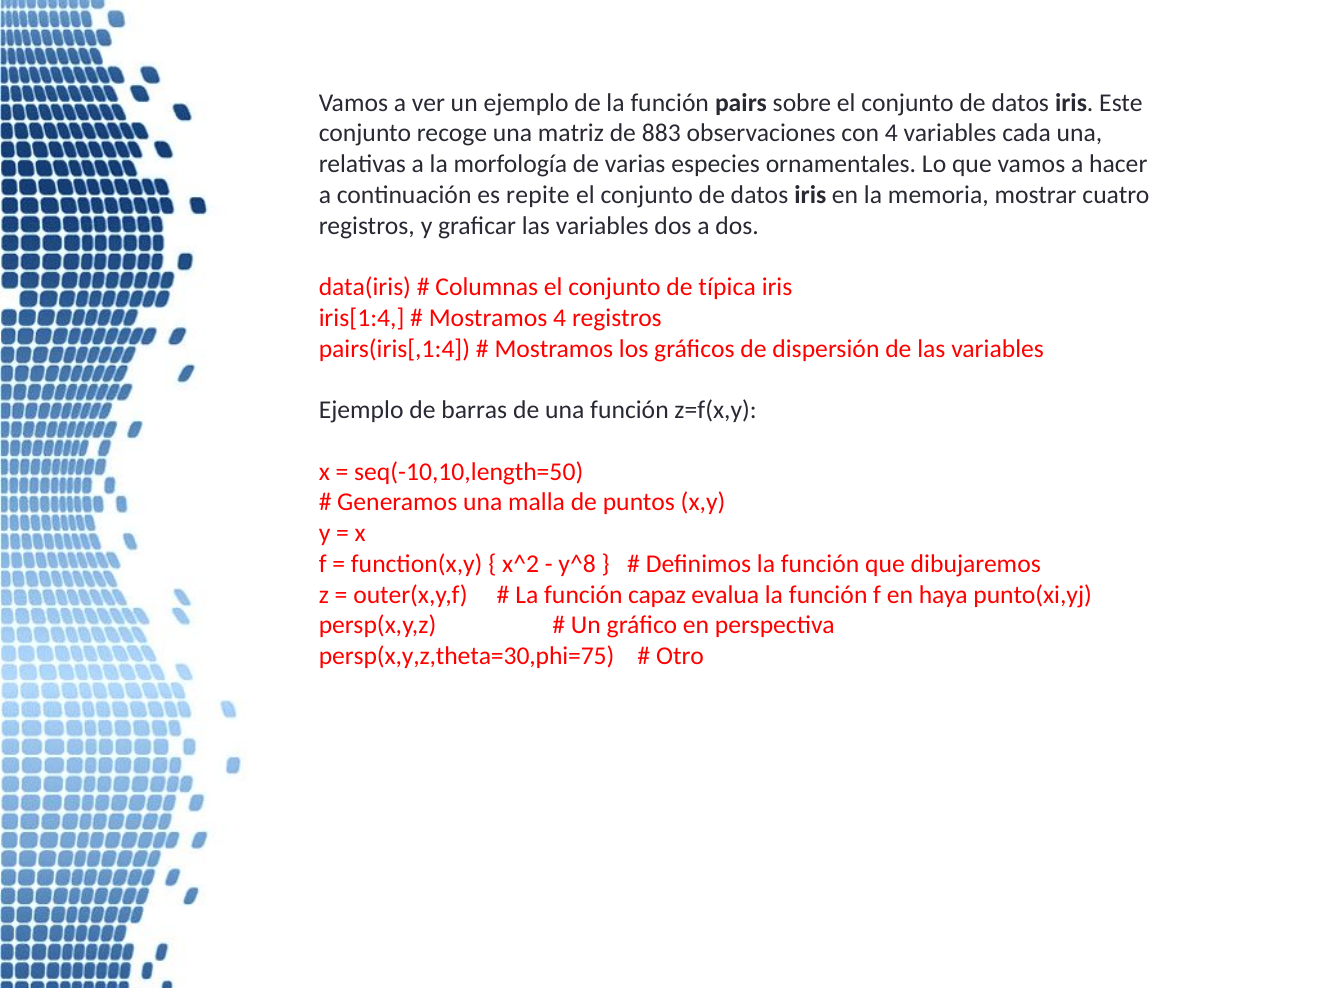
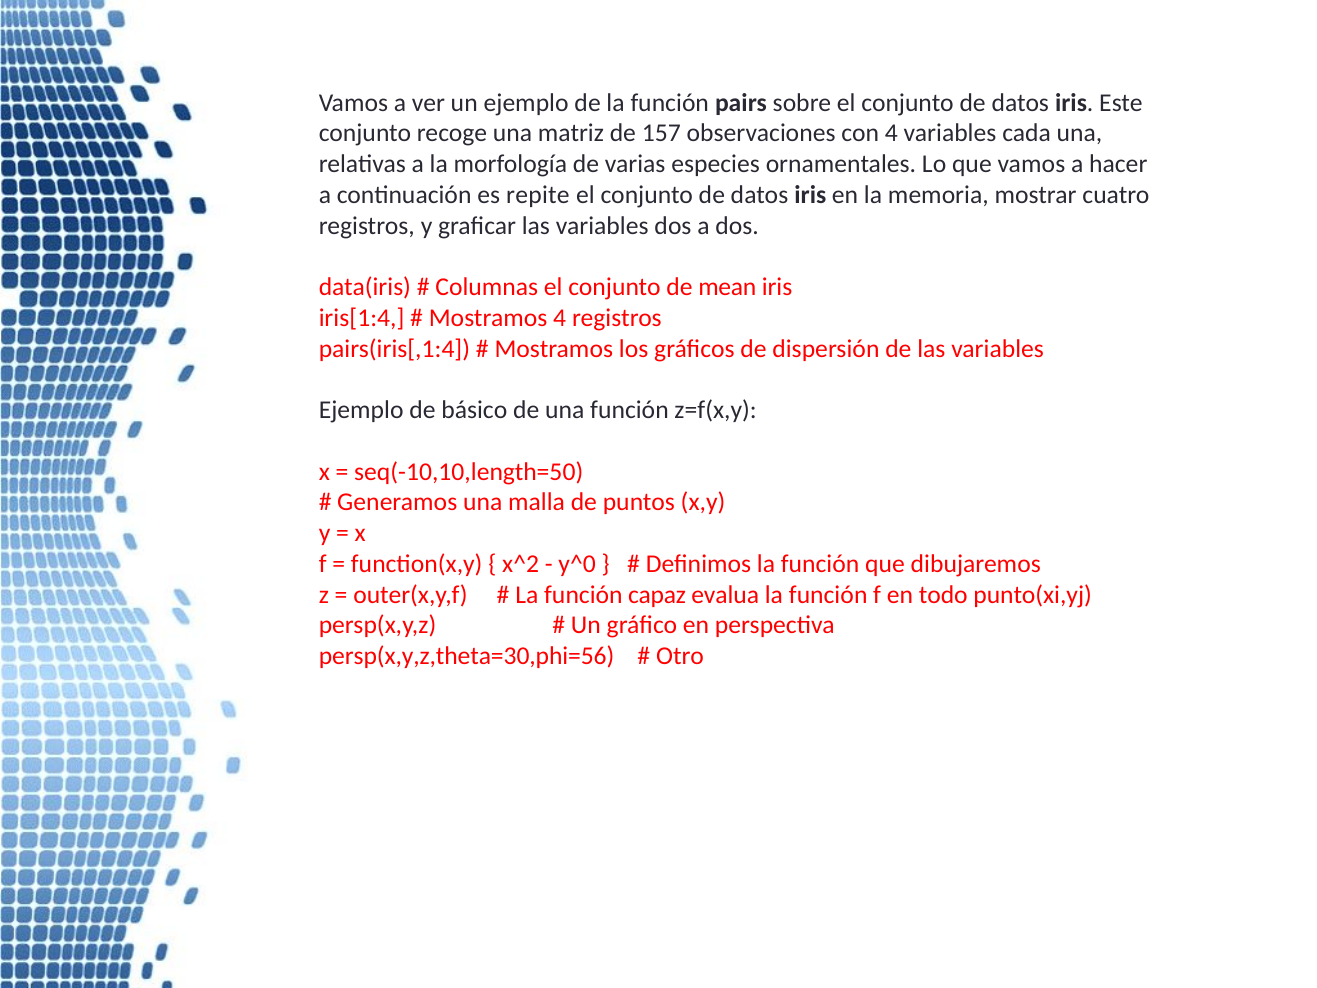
883: 883 -> 157 (661, 133)
típica: típica -> mean (727, 287)
barras: barras -> básico (474, 410)
y^8: y^8 -> y^0 (577, 564)
haya: haya -> todo (943, 595)
persp(x,y,z,theta=30,phi=75: persp(x,y,z,theta=30,phi=75 -> persp(x,y,z,theta=30,phi=56 (467, 656)
